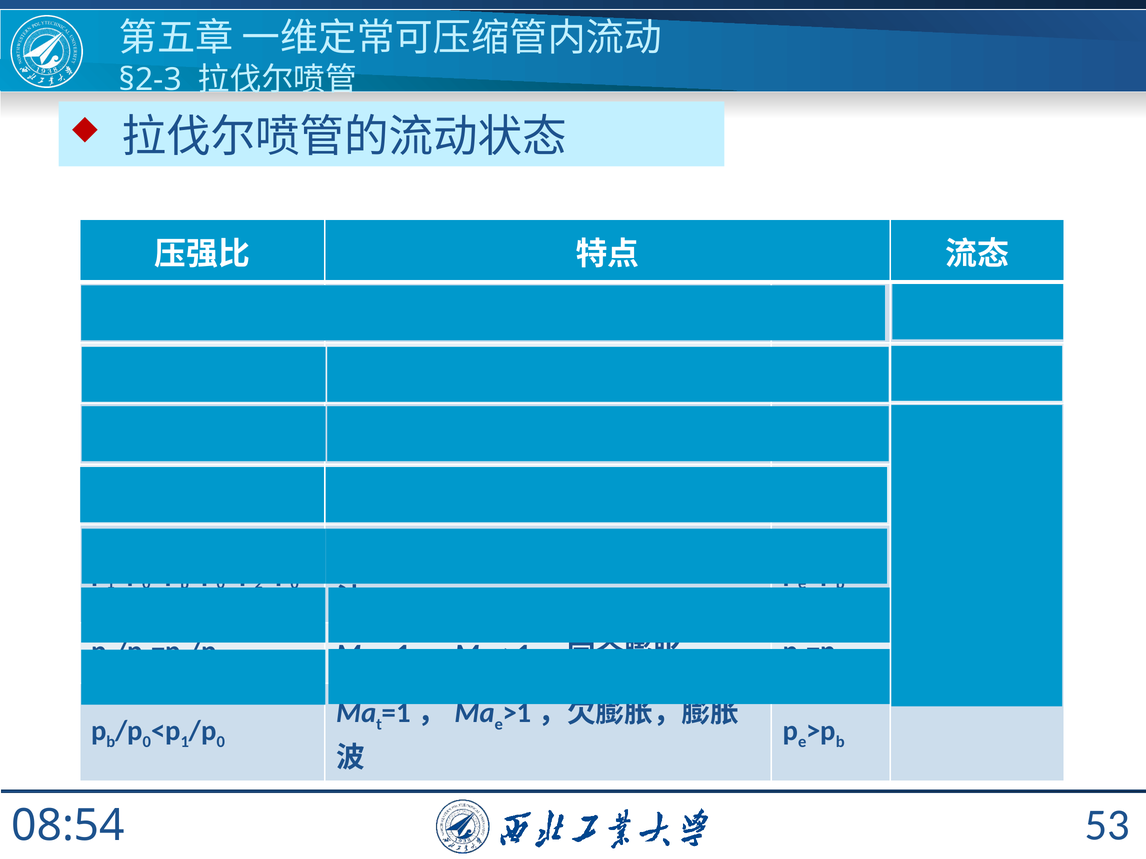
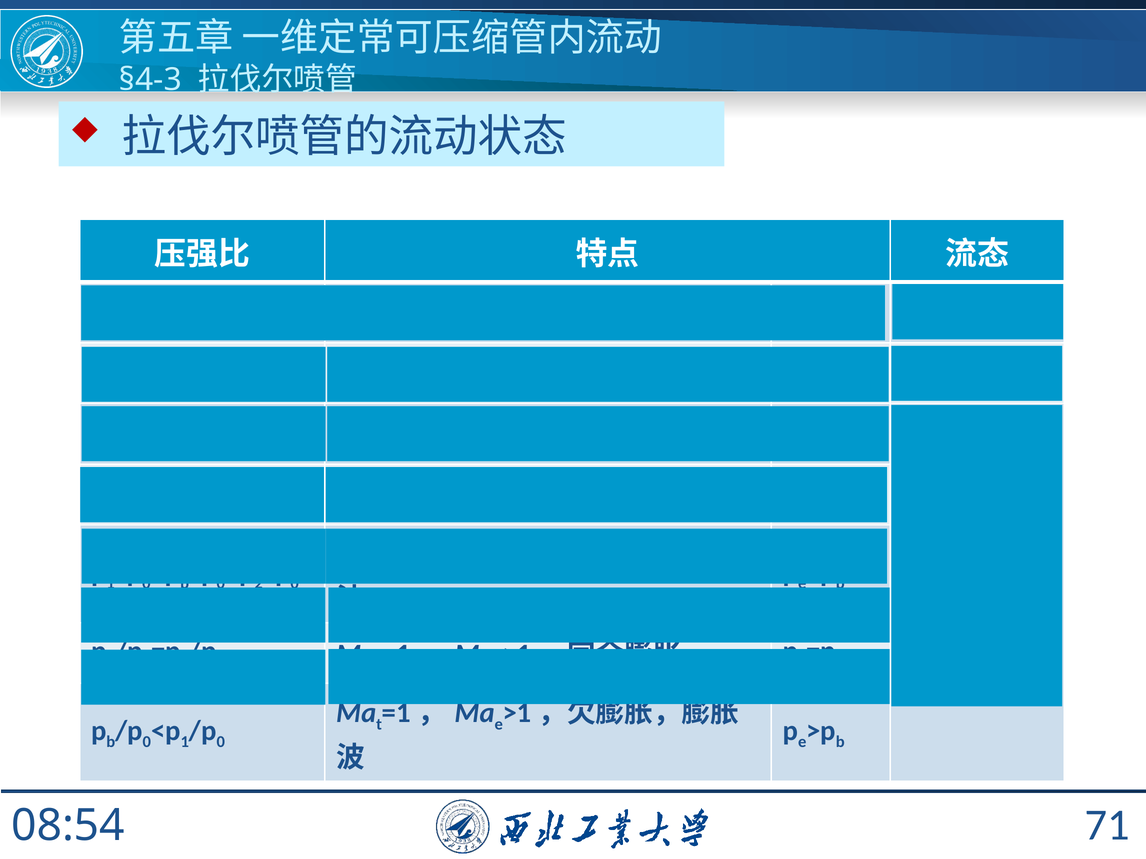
§2-3: §2-3 -> §4-3 (150, 80)
53: 53 -> 71 (1107, 825)
